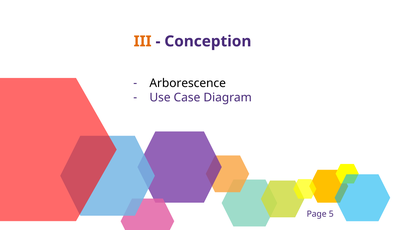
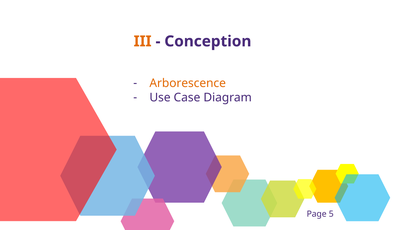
Arborescence colour: black -> orange (188, 83)
